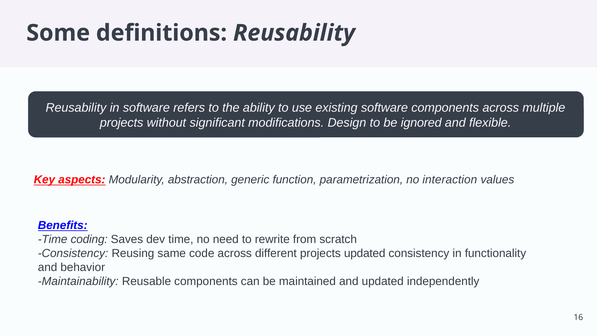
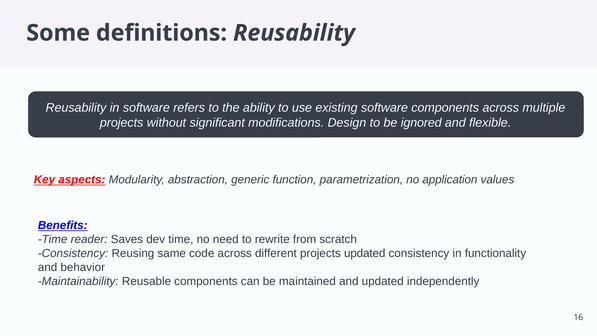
interaction: interaction -> application (450, 180)
coding: coding -> reader (89, 239)
